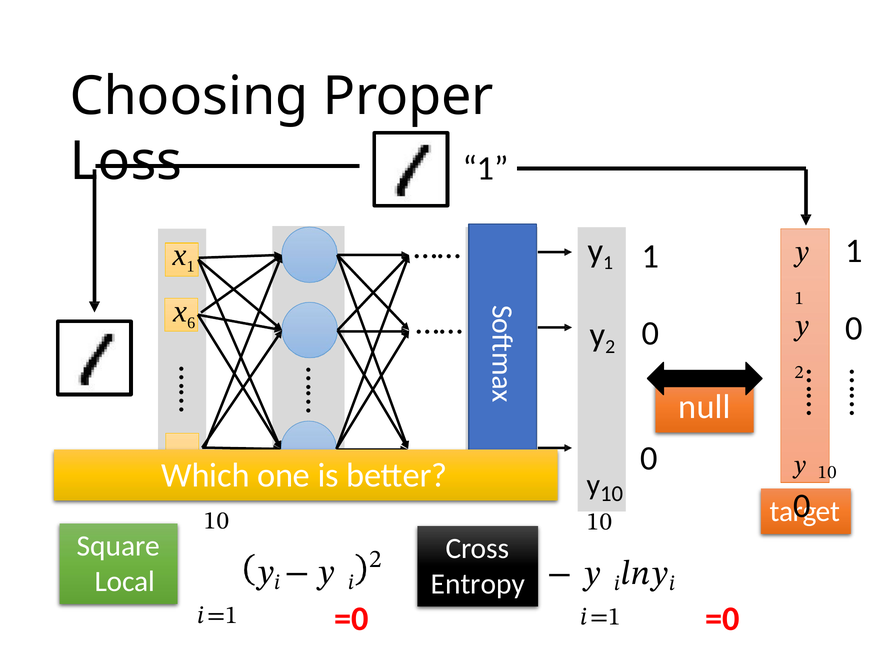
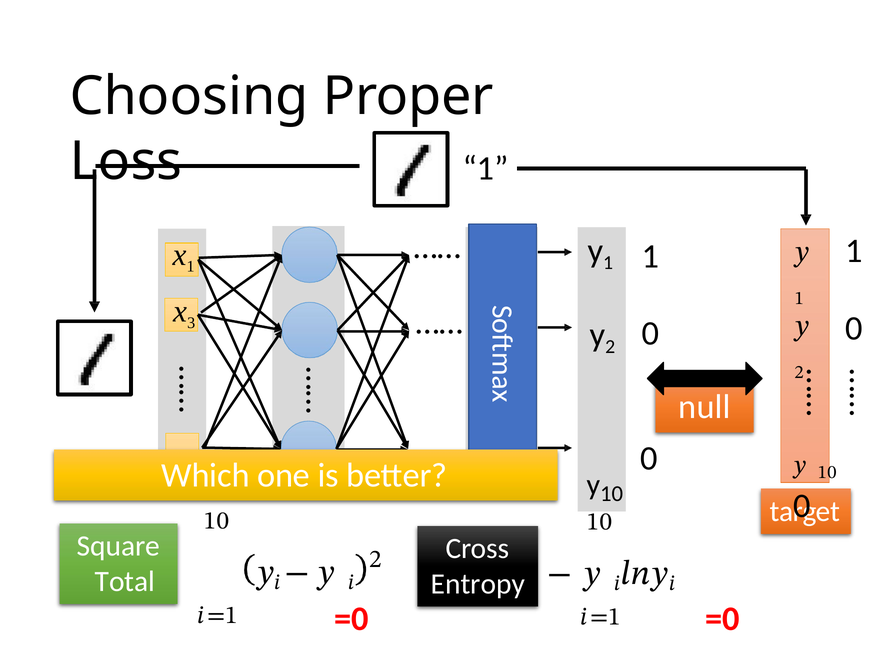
6: 6 -> 3 (191, 323)
Local: Local -> Total (125, 581)
